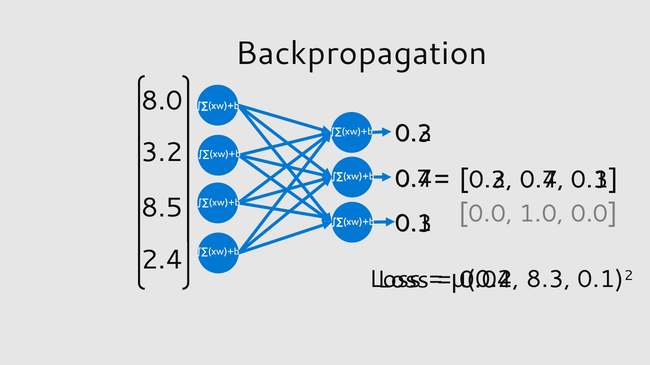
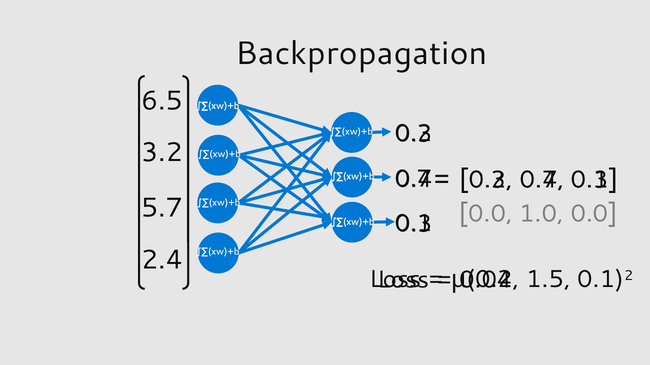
8.0: 8.0 -> 6.5 (162, 101)
8.5: 8.5 -> 5.7 (162, 208)
8.3: 8.3 -> 1.5 (549, 280)
